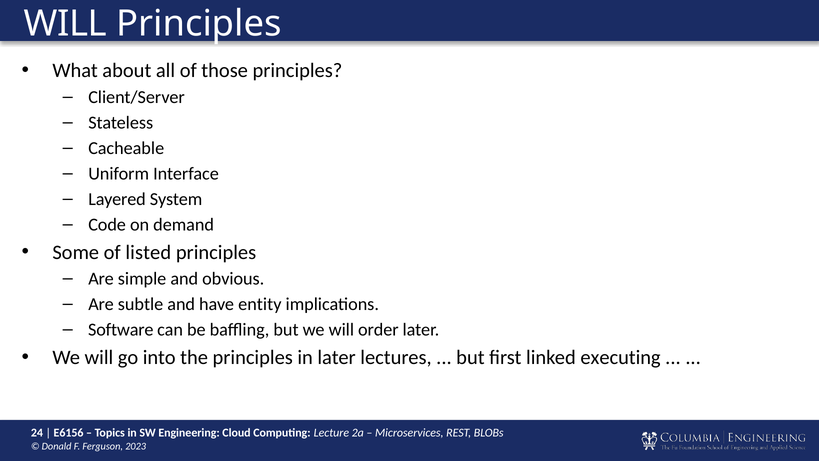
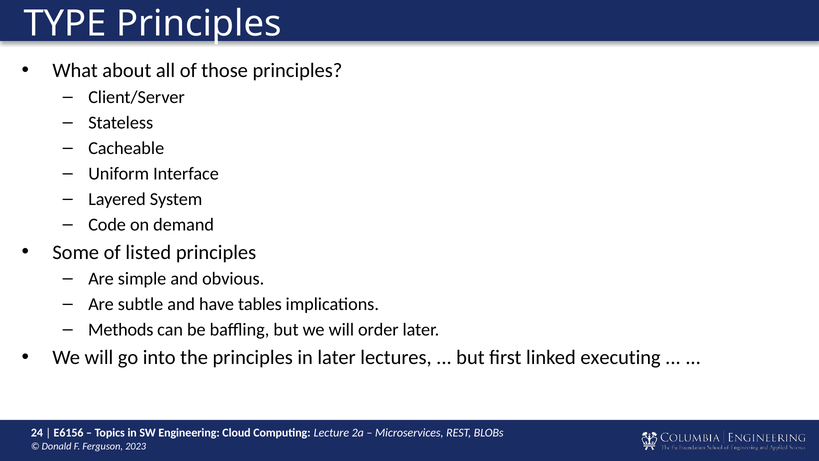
WILL: WILL -> TYPE (65, 24)
entity: entity -> tables (260, 304)
Software: Software -> Methods (121, 330)
